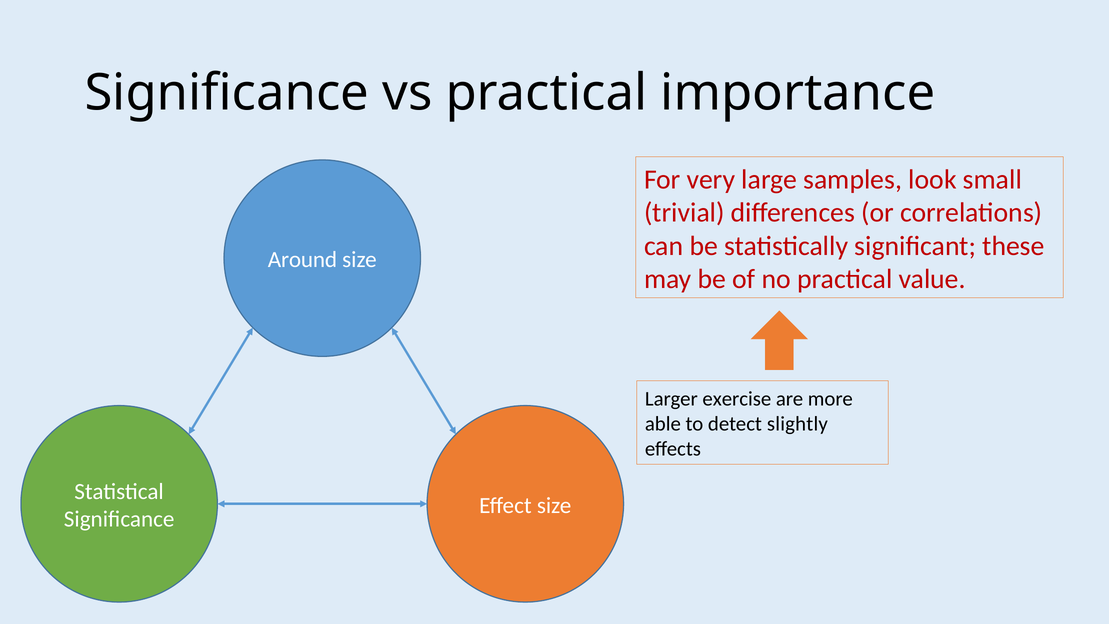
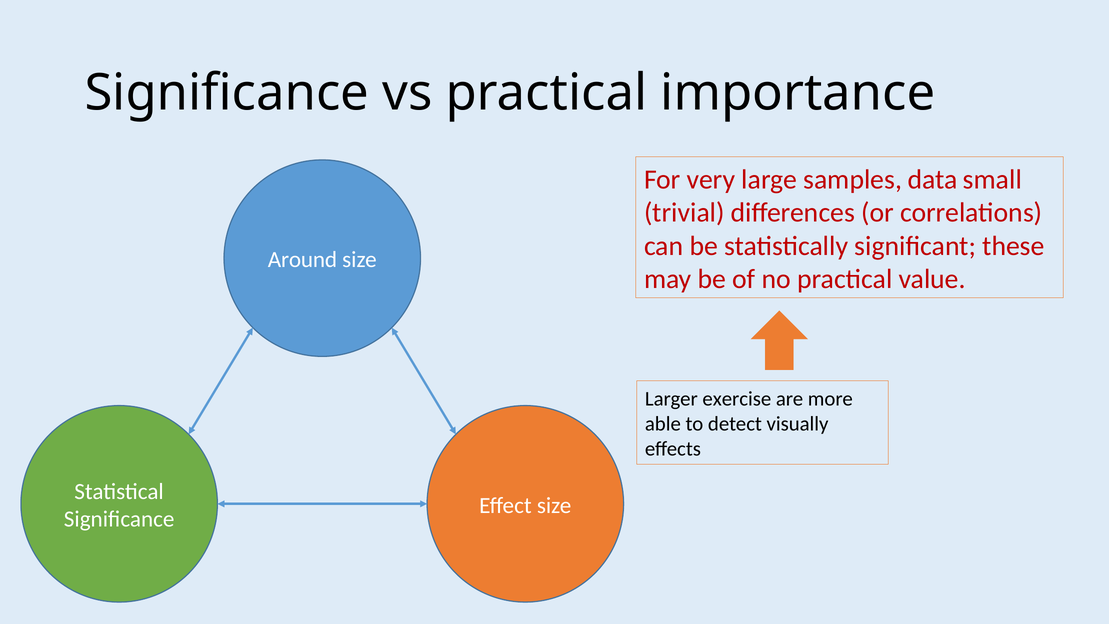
look: look -> data (933, 179)
slightly: slightly -> visually (798, 424)
